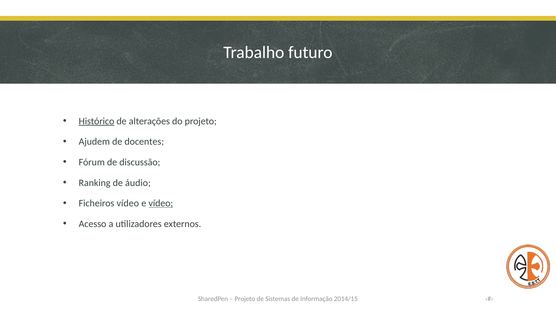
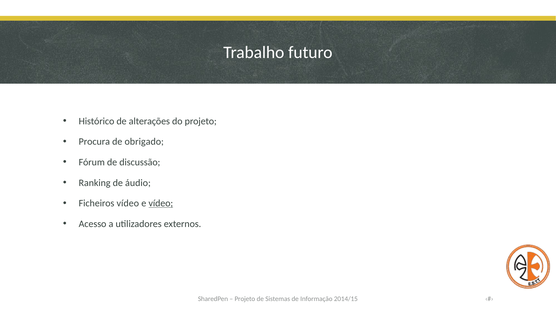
Histórico underline: present -> none (97, 121)
Ajudem: Ajudem -> Procura (94, 142)
docentes: docentes -> obrigado (144, 142)
